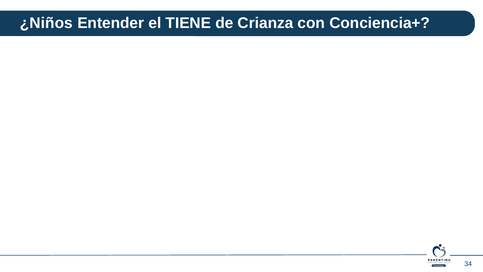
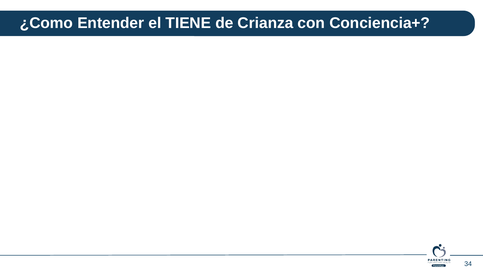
¿Niños: ¿Niños -> ¿Como (46, 23)
